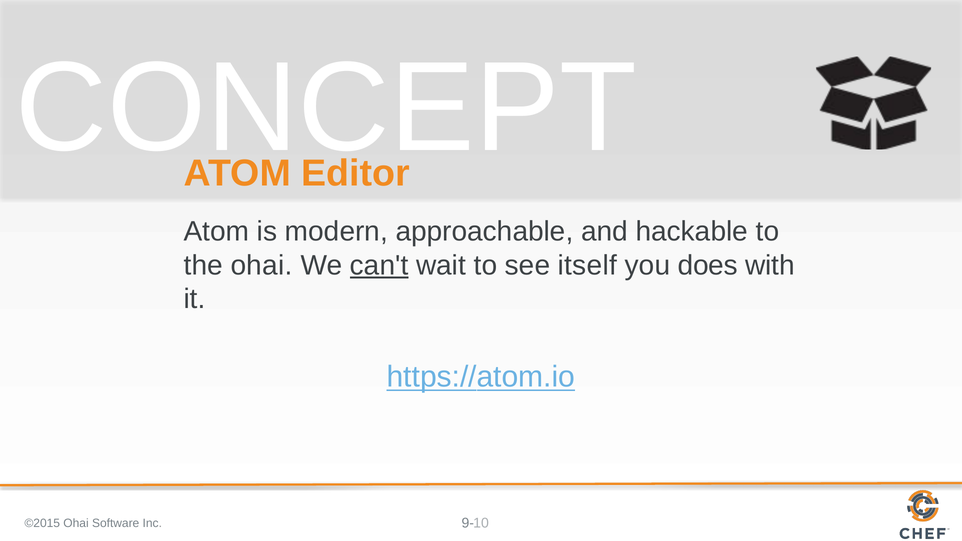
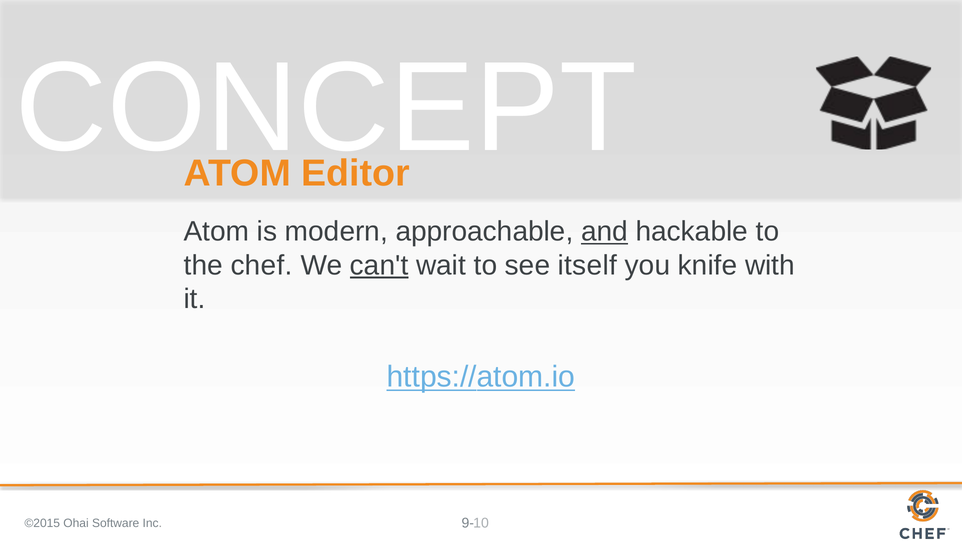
and underline: none -> present (605, 232)
the ohai: ohai -> chef (262, 265)
does: does -> knife (708, 265)
